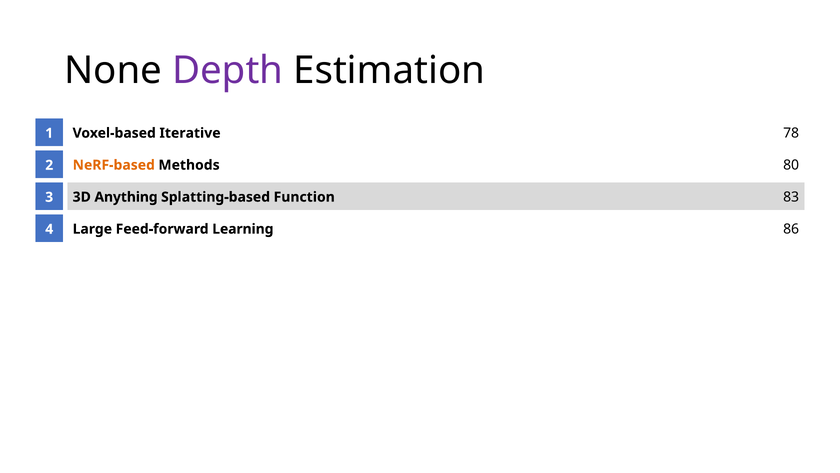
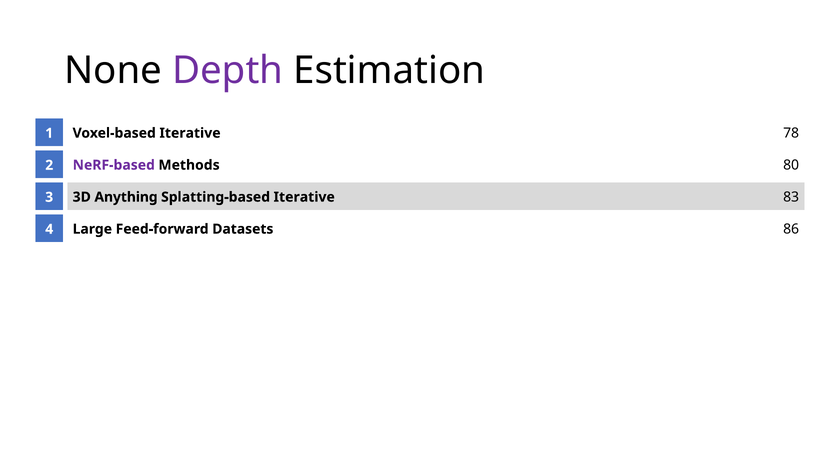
NeRF-based colour: orange -> purple (114, 165)
Splatting-based Function: Function -> Iterative (304, 197)
Learning: Learning -> Datasets (243, 229)
